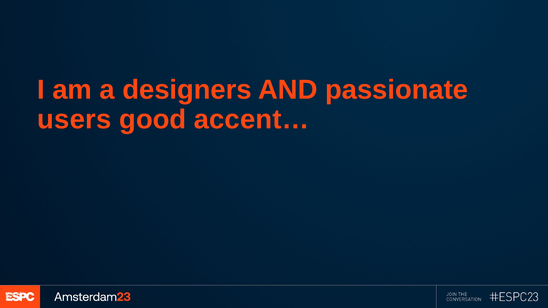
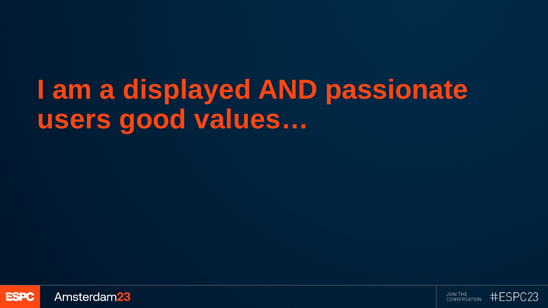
designers: designers -> displayed (187, 90)
accent…: accent… -> values… (251, 119)
